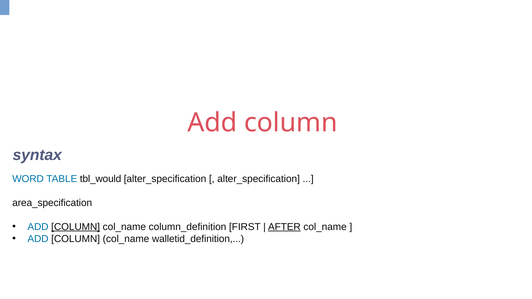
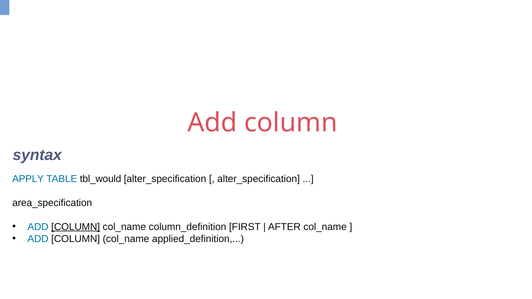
WORD: WORD -> APPLY (28, 179)
AFTER underline: present -> none (284, 227)
walletid_definition: walletid_definition -> applied_definition (198, 239)
